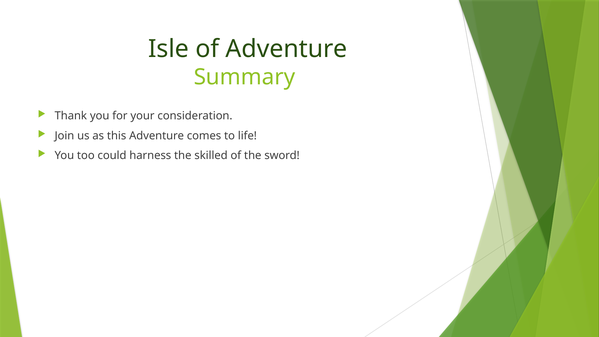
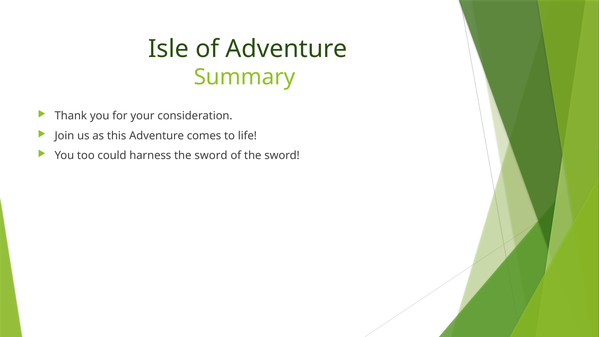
harness the skilled: skilled -> sword (211, 155)
